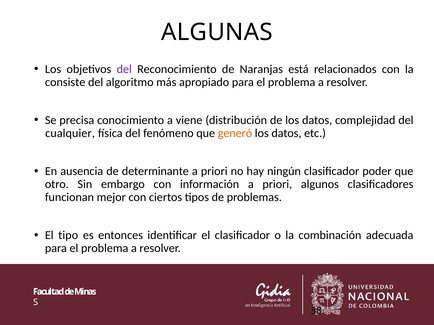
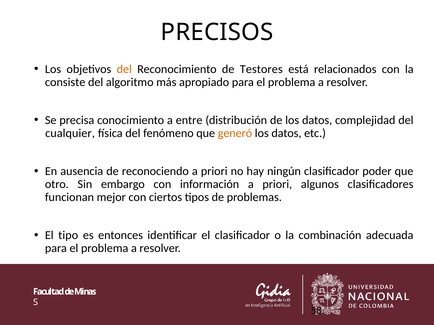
ALGUNAS: ALGUNAS -> PRECISOS (217, 32)
del colour: purple -> orange (124, 69)
Naranjas: Naranjas -> Testores (261, 69)
viene: viene -> entre (189, 120)
determinante: determinante -> reconociendo (155, 171)
